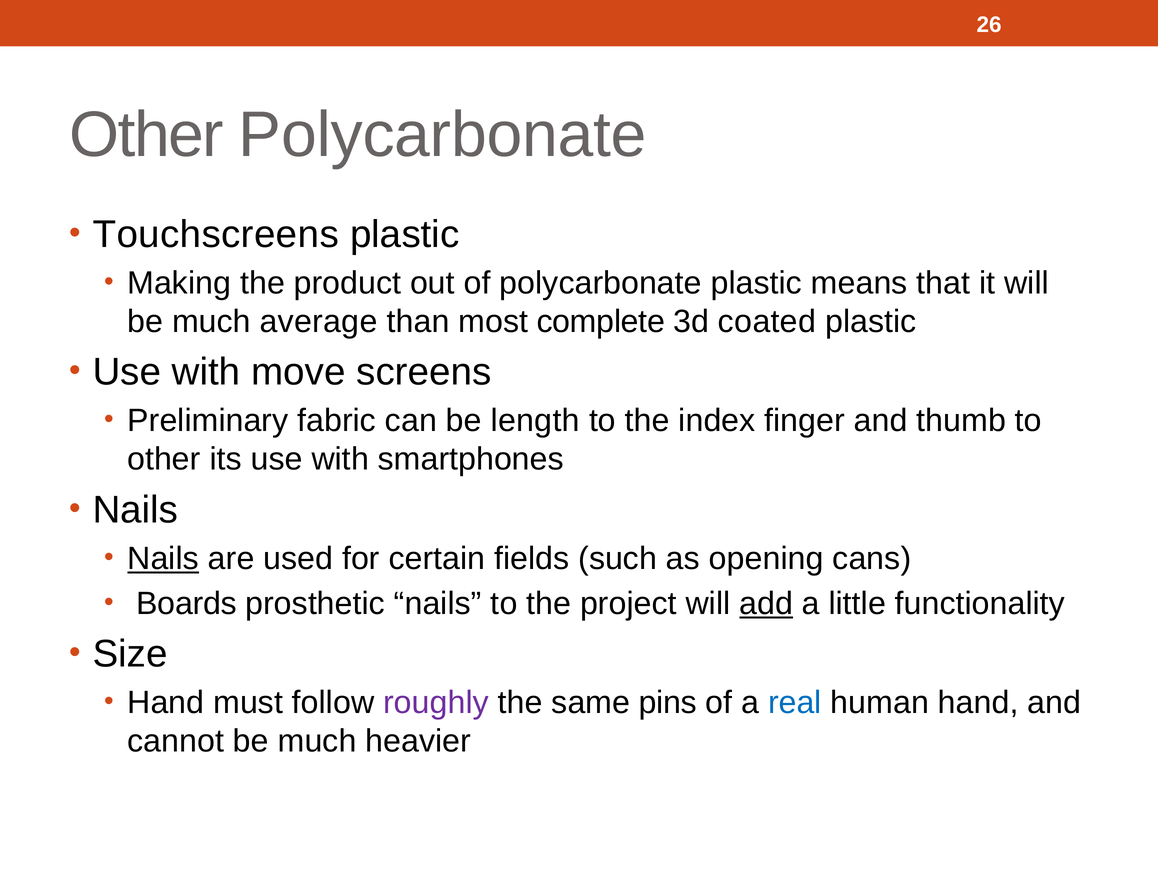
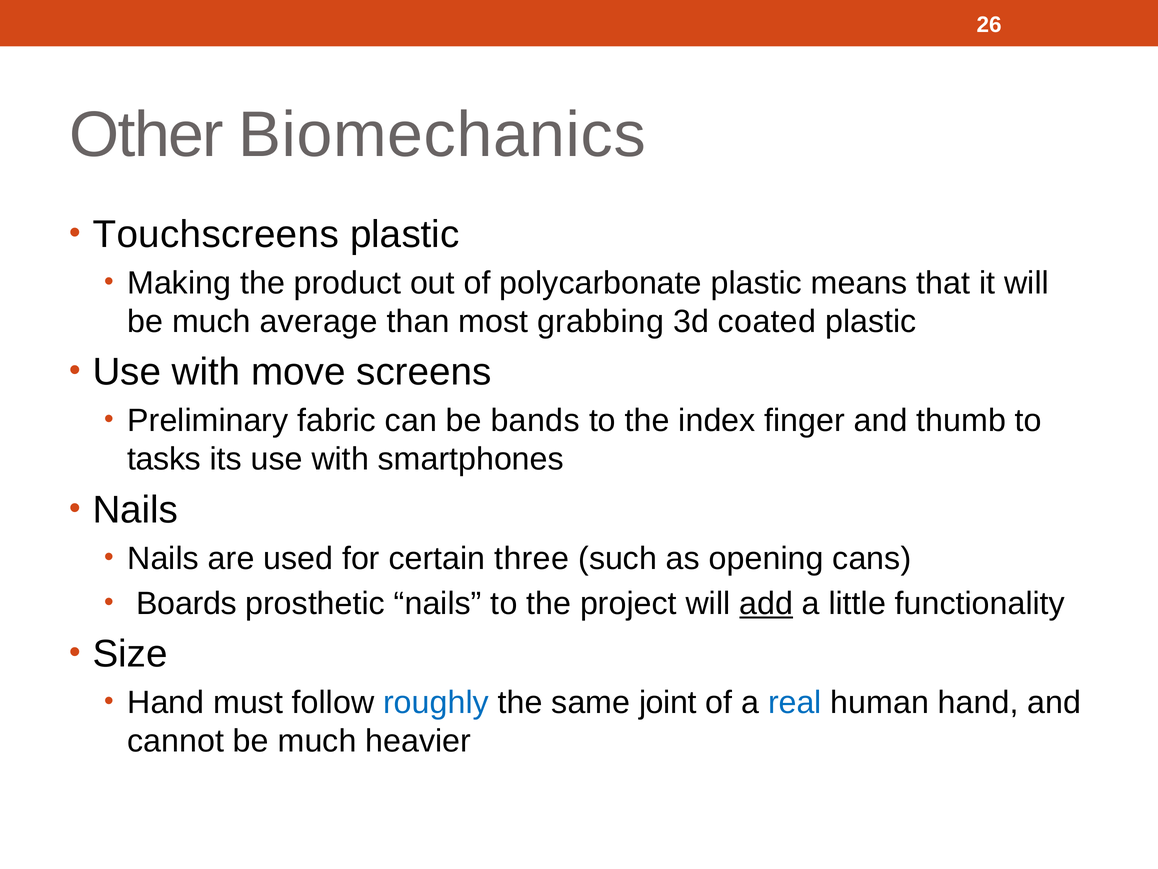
Other Polycarbonate: Polycarbonate -> Biomechanics (442, 135)
complete: complete -> grabbing (601, 321)
length: length -> bands (535, 420)
other: other -> tasks (164, 459)
Nails underline: present -> none (163, 558)
fields: fields -> three (532, 558)
roughly colour: purple -> blue (436, 702)
pins: pins -> joint (668, 702)
